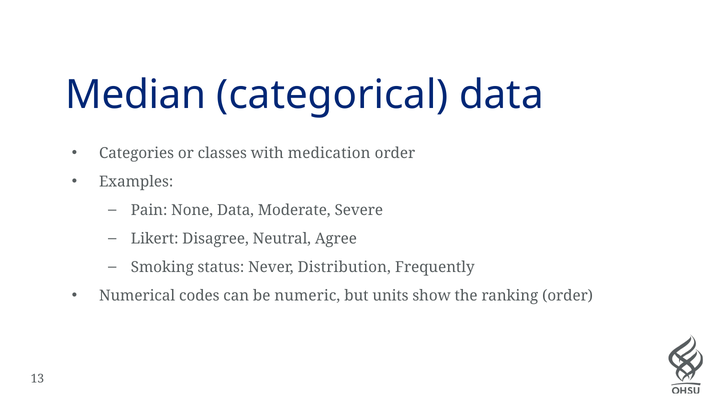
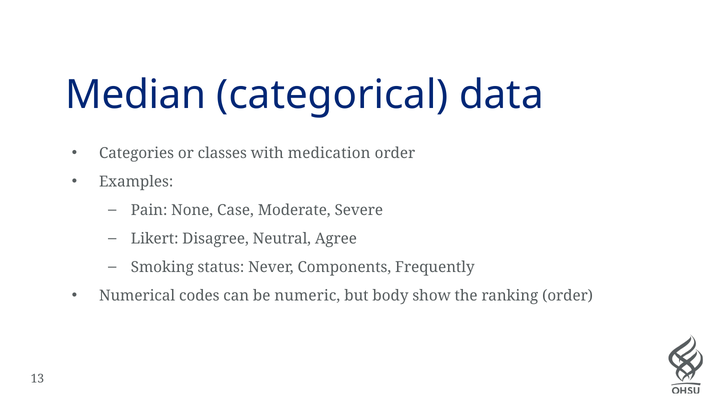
None Data: Data -> Case (235, 210)
Distribution: Distribution -> Components (344, 267)
units: units -> body (390, 296)
